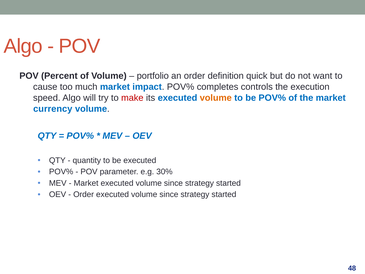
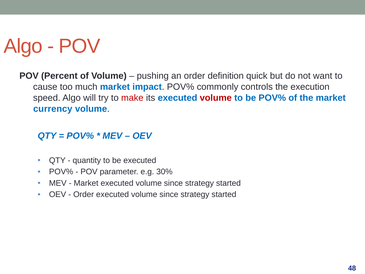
portfolio: portfolio -> pushing (153, 76)
completes: completes -> commonly (218, 87)
volume colour: orange -> red (216, 98)
